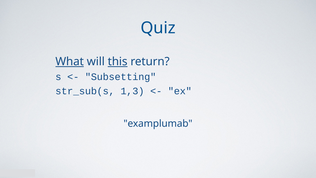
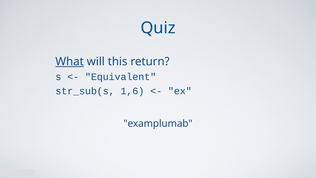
this underline: present -> none (118, 62)
Subsetting: Subsetting -> Equivalent (121, 77)
1,3: 1,3 -> 1,6 (132, 91)
